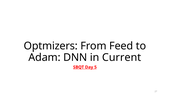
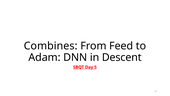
Optmizers: Optmizers -> Combines (51, 46)
Current: Current -> Descent (122, 57)
